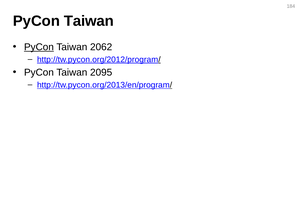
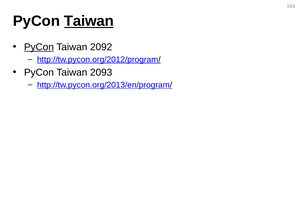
Taiwan underline: none -> present (89, 21)
2062: 2062 -> 2092 (101, 47)
2095: 2095 -> 2093 (101, 73)
